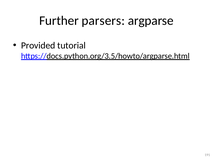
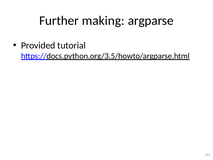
parsers: parsers -> making (103, 21)
